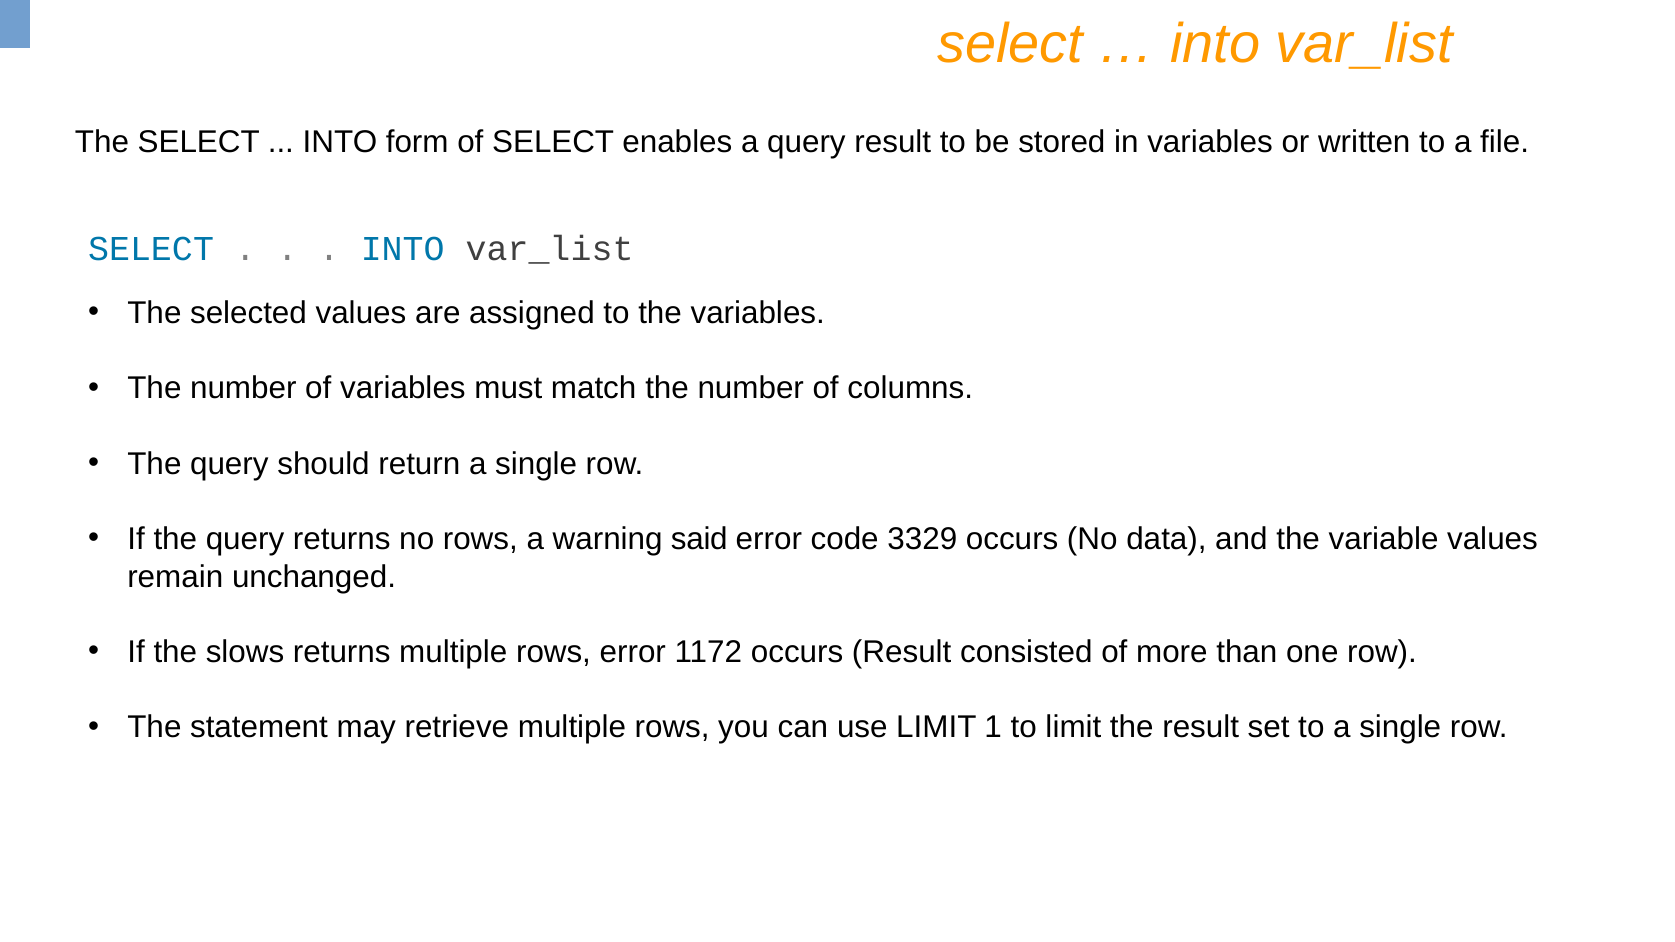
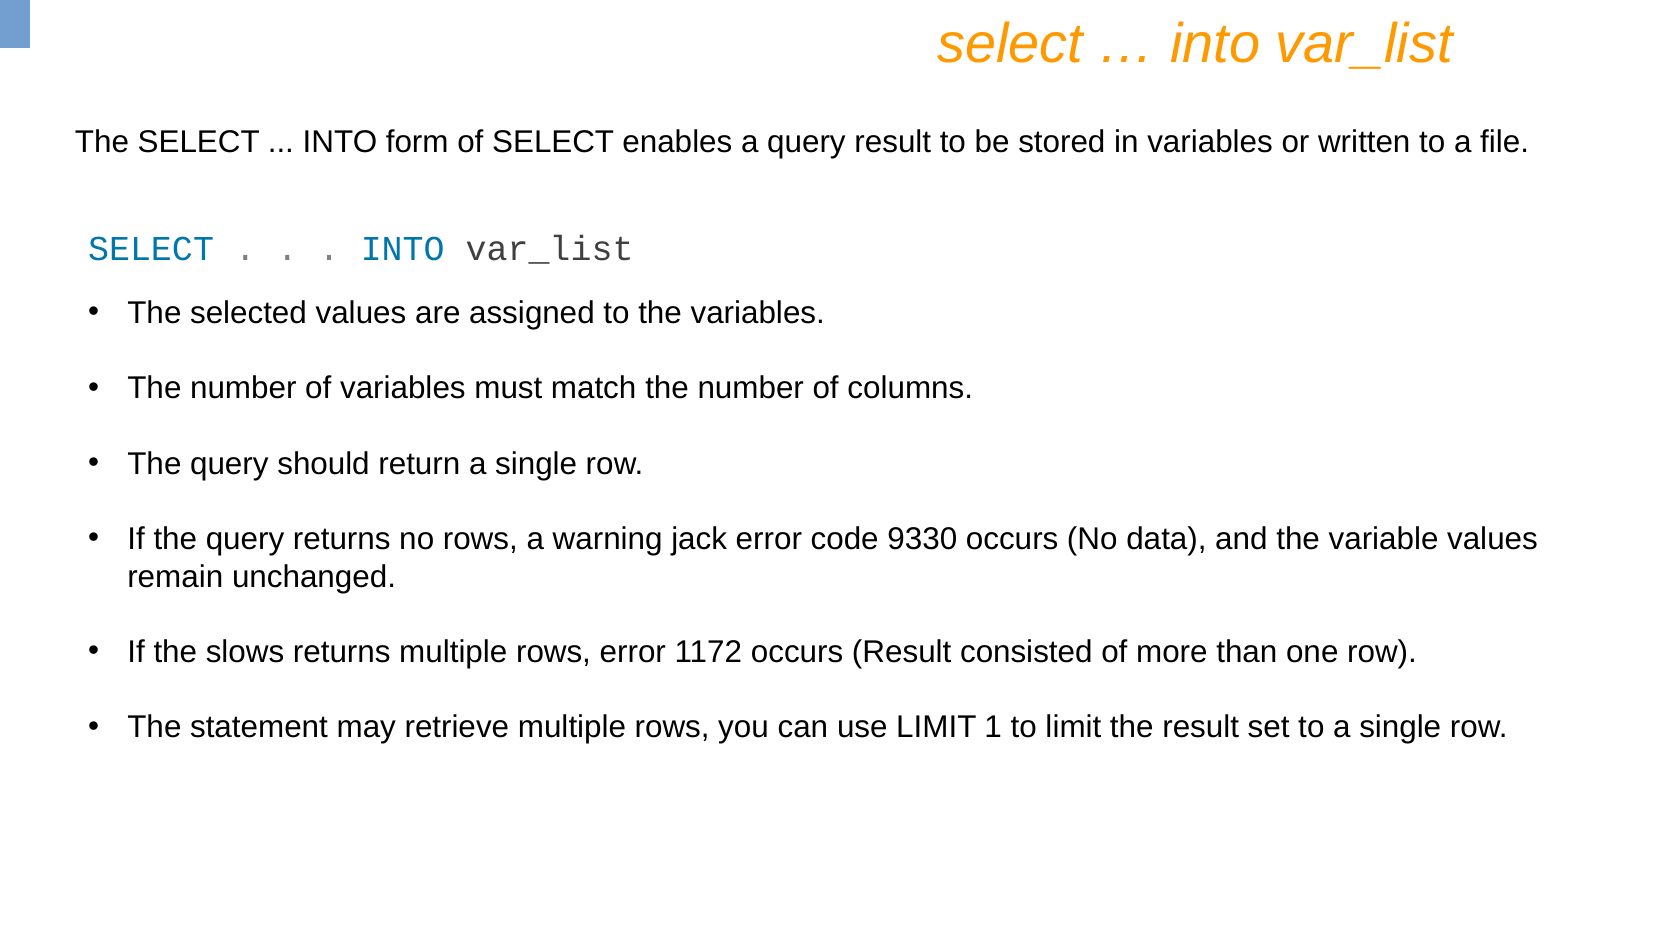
said: said -> jack (699, 539)
3329: 3329 -> 9330 (922, 539)
